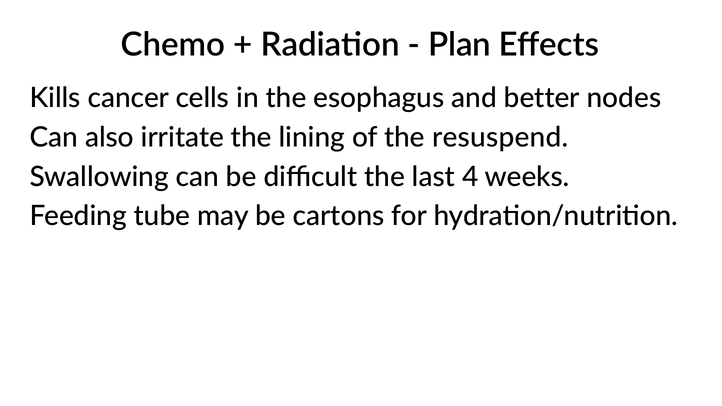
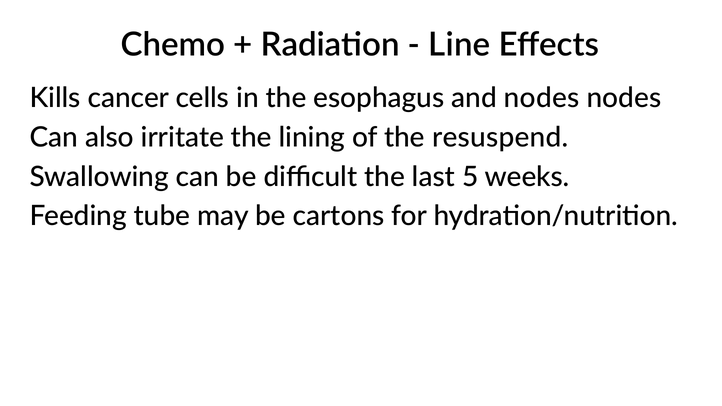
Plan: Plan -> Line (459, 45)
and better: better -> nodes (542, 98)
4: 4 -> 5 (470, 177)
